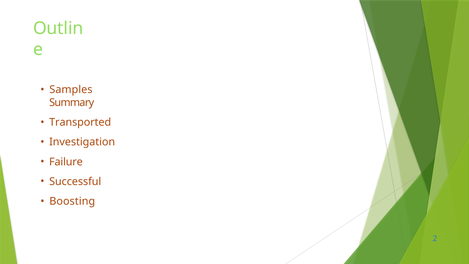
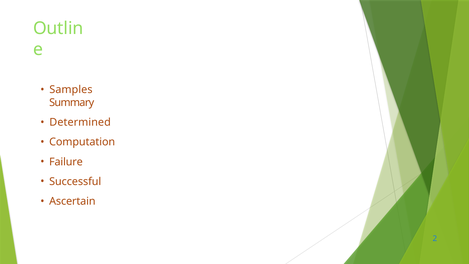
Transported: Transported -> Determined (80, 122)
Investigation: Investigation -> Computation (82, 142)
Boosting: Boosting -> Ascertain (72, 201)
